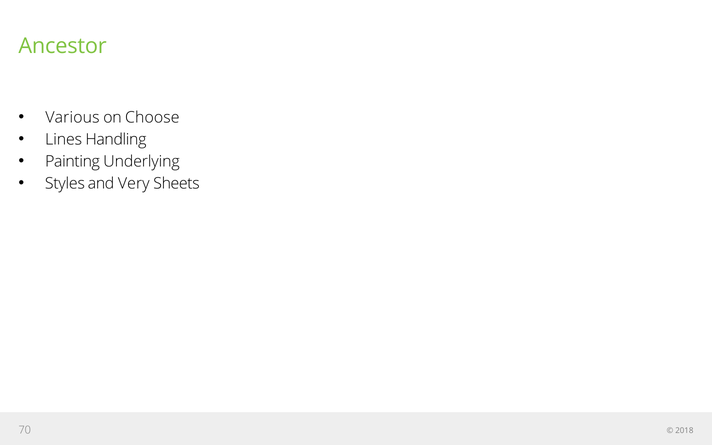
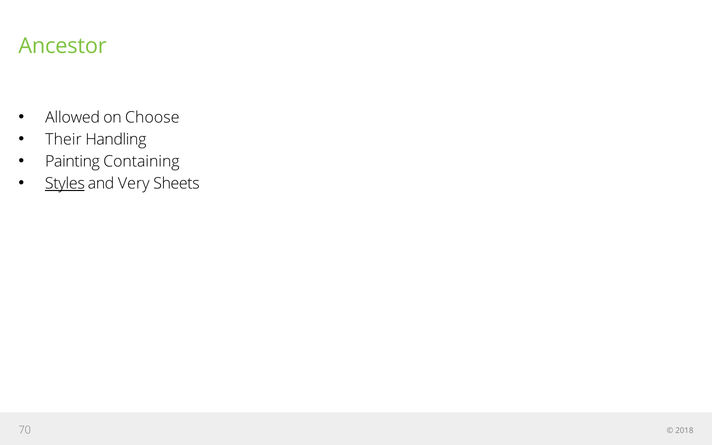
Various: Various -> Allowed (73, 117)
Lines: Lines -> Their (64, 139)
Underlying: Underlying -> Containing (141, 162)
Styles underline: none -> present (65, 184)
